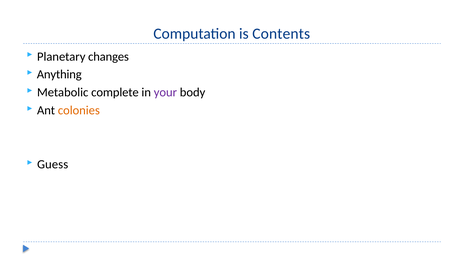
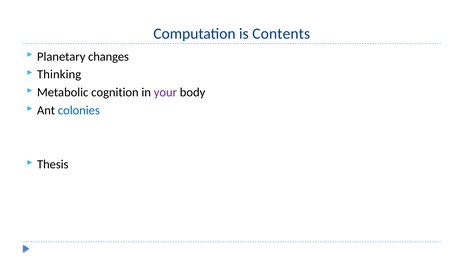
Anything: Anything -> Thinking (59, 75)
complete: complete -> cognition (115, 92)
colonies colour: orange -> blue (79, 110)
Guess: Guess -> Thesis (53, 164)
